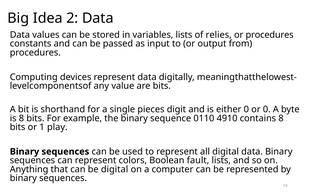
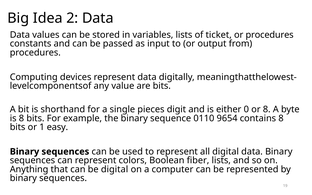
relies: relies -> ticket (219, 35)
or 0: 0 -> 8 (267, 109)
4910: 4910 -> 9654 (227, 118)
play: play -> easy (57, 127)
fault: fault -> fiber (198, 160)
